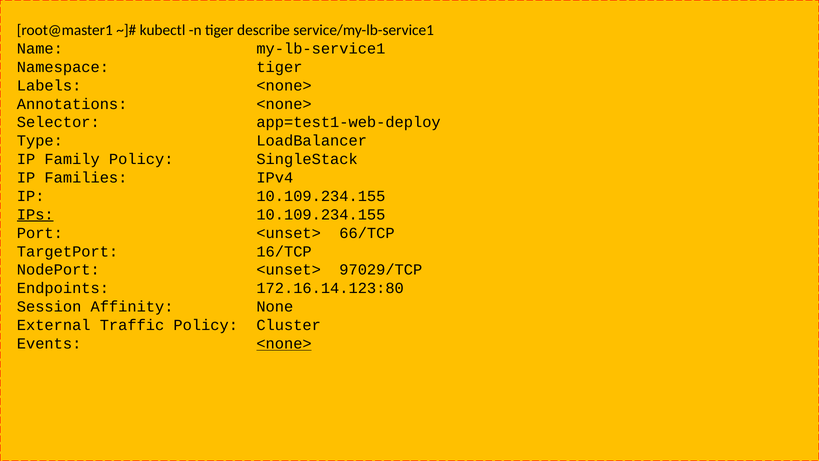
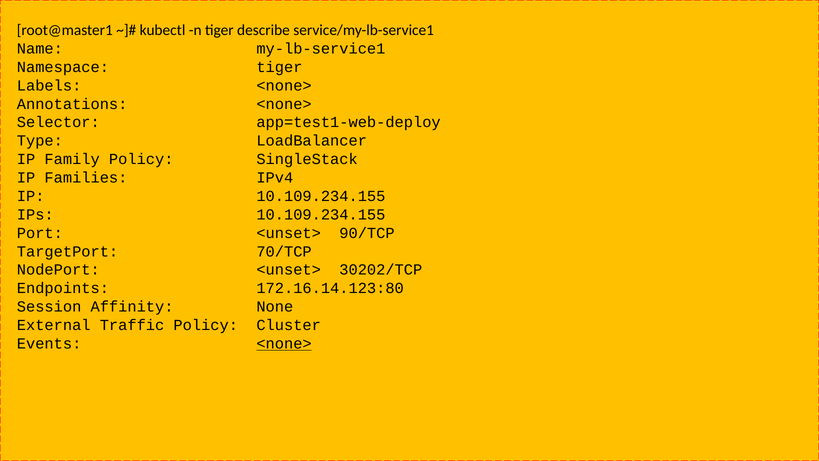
IPs underline: present -> none (35, 214)
66/TCP: 66/TCP -> 90/TCP (367, 233)
16/TCP: 16/TCP -> 70/TCP (284, 251)
97029/TCP: 97029/TCP -> 30202/TCP (381, 270)
